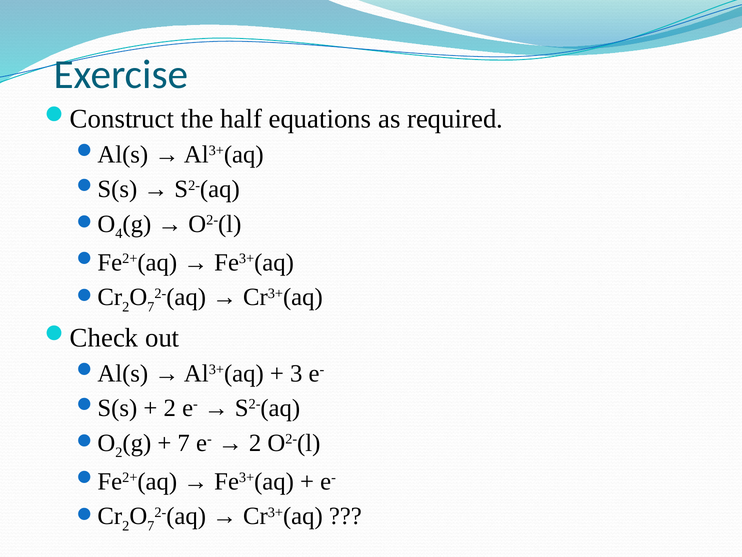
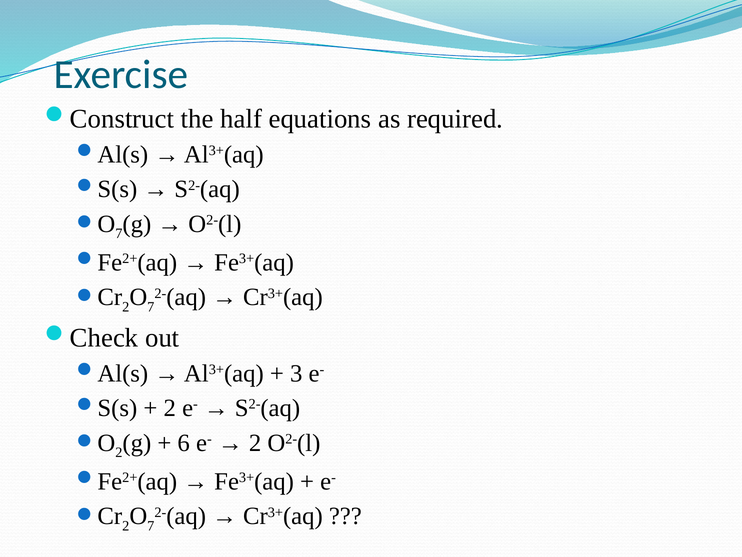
4: 4 -> 7 (119, 233)
7: 7 -> 6 (184, 442)
